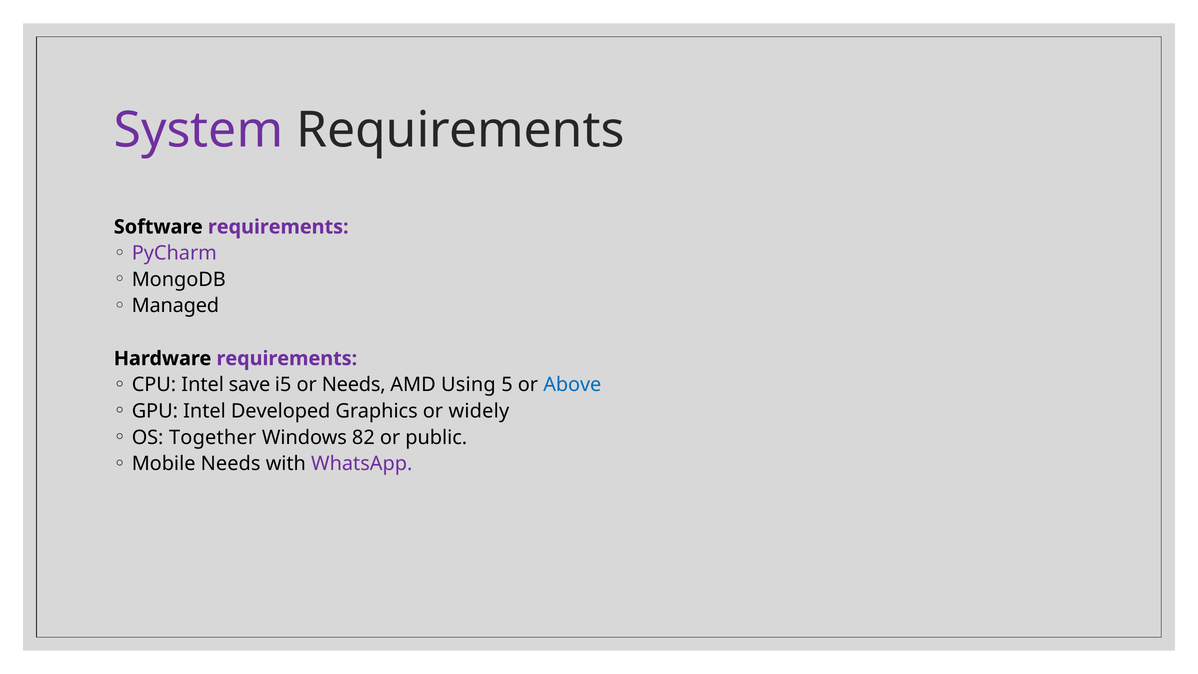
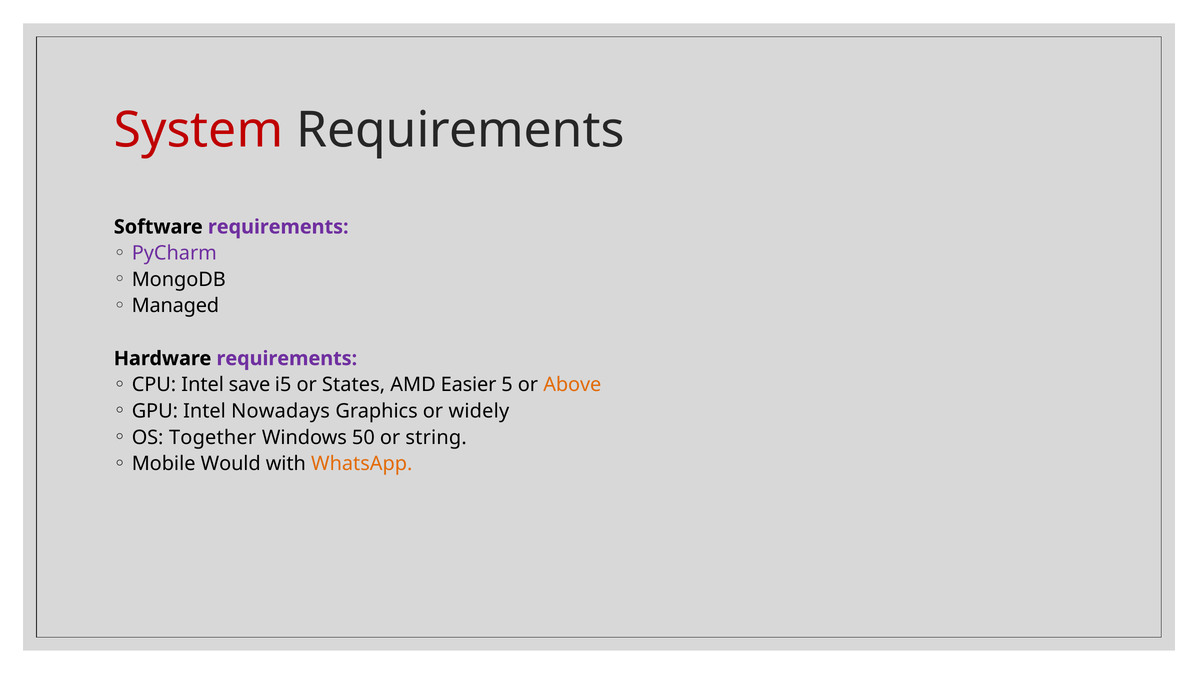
System colour: purple -> red (199, 130)
or Needs: Needs -> States (354, 385)
Using: Using -> Easier (469, 385)
Above colour: blue -> orange (572, 385)
Developed: Developed -> Nowadays (280, 411)
82: 82 -> 50 (363, 437)
public: public -> string (436, 437)
Mobile Needs: Needs -> Would (231, 464)
WhatsApp colour: purple -> orange (362, 464)
